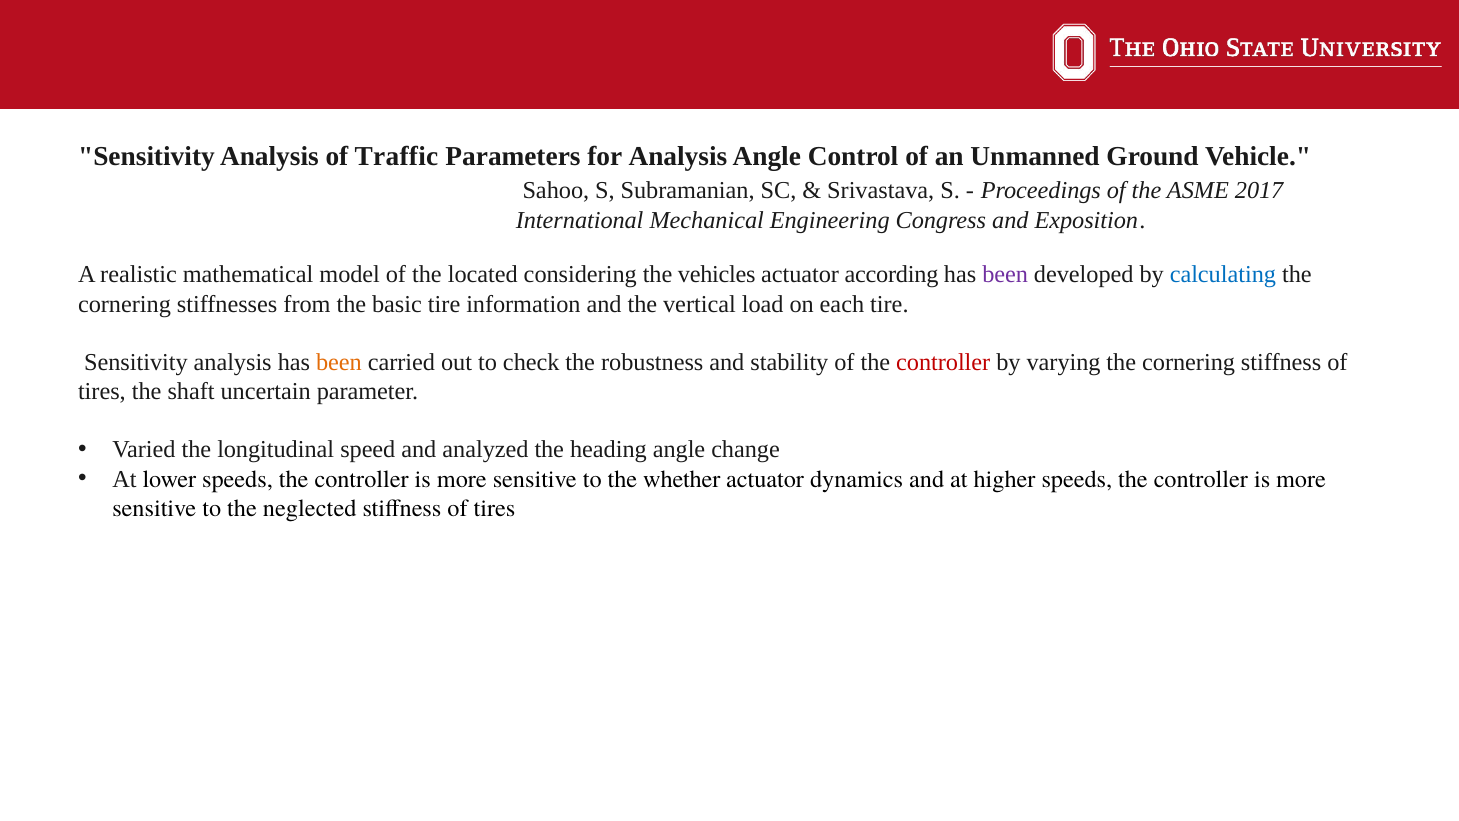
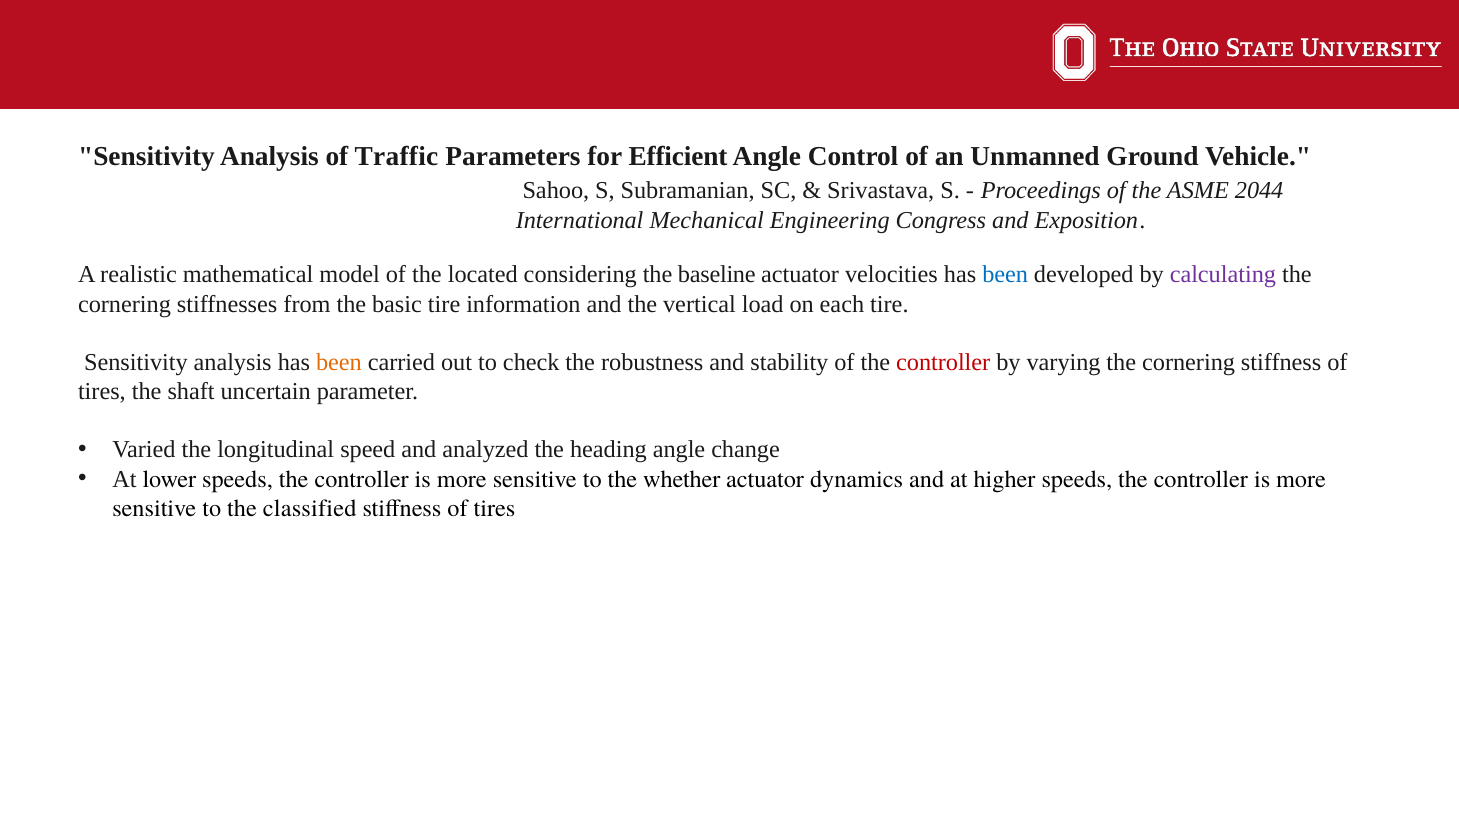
for Analysis: Analysis -> Efficient (678, 156)
2017: 2017 -> 2044 (1259, 190)
vehicles: vehicles -> baseline (717, 275)
according: according -> velocities (891, 275)
been colour: purple -> blue (1005, 275)
calculating colour: blue -> purple (1223, 275)
neglected: neglected -> classified (310, 508)
